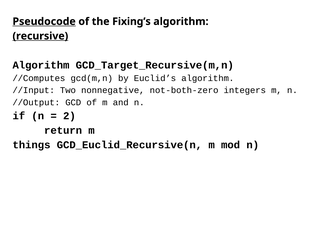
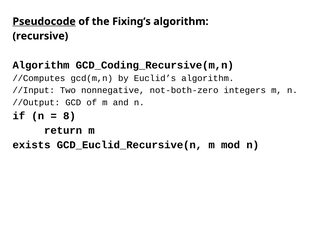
recursive underline: present -> none (40, 36)
GCD_Target_Recursive(m,n: GCD_Target_Recursive(m,n -> GCD_Coding_Recursive(m,n (155, 65)
2: 2 -> 8 (69, 116)
things: things -> exists (31, 145)
